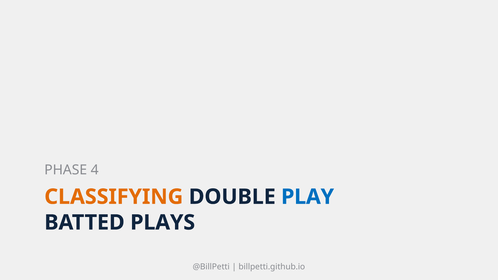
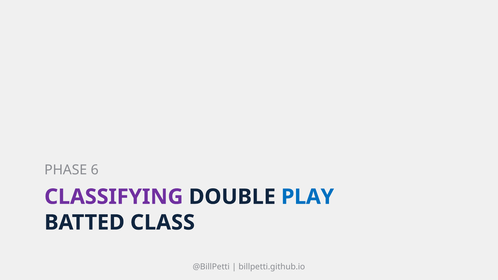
4: 4 -> 6 (95, 170)
CLASSIFYING colour: orange -> purple (114, 197)
PLAYS: PLAYS -> CLASS (163, 223)
